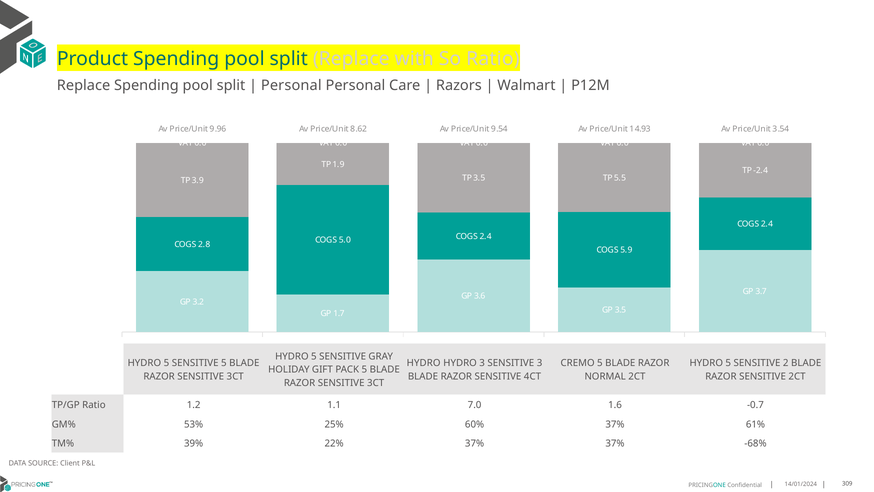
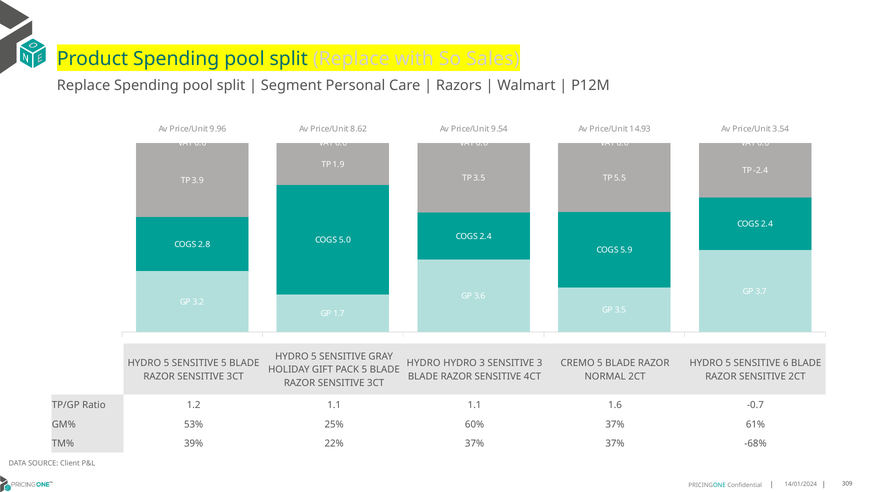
So Ratio: Ratio -> Sales (493, 59)
Personal: Personal -> Segment (291, 85)
2: 2 -> 6 (786, 363)
1.1 7.0: 7.0 -> 1.1 (475, 405)
